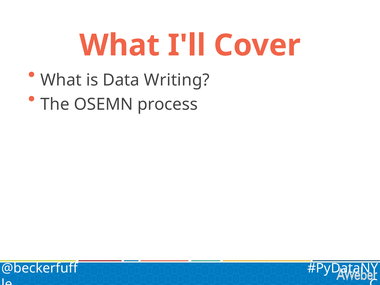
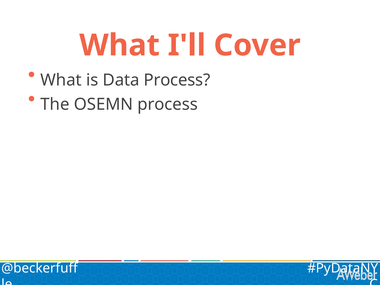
Data Writing: Writing -> Process (177, 80)
